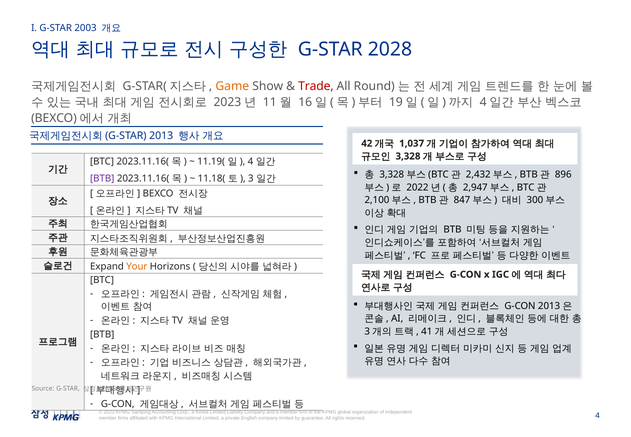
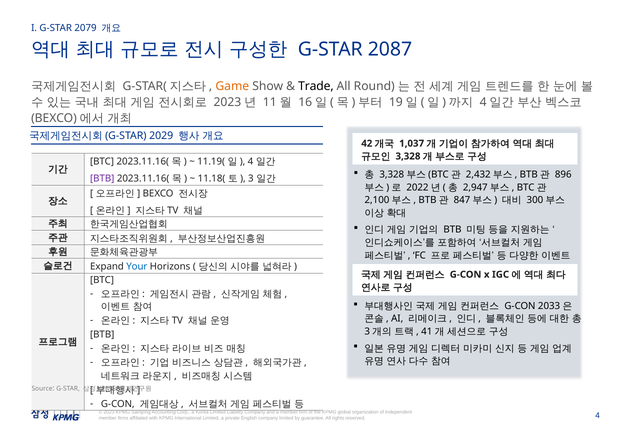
2003: 2003 -> 2079 (86, 28)
2028: 2028 -> 2087 (390, 50)
Trade colour: red -> black (316, 86)
2013: 2013 -> 2029 (161, 136)
Your colour: orange -> blue (137, 267)
G-CON 2013: 2013 -> 2033 (549, 306)
